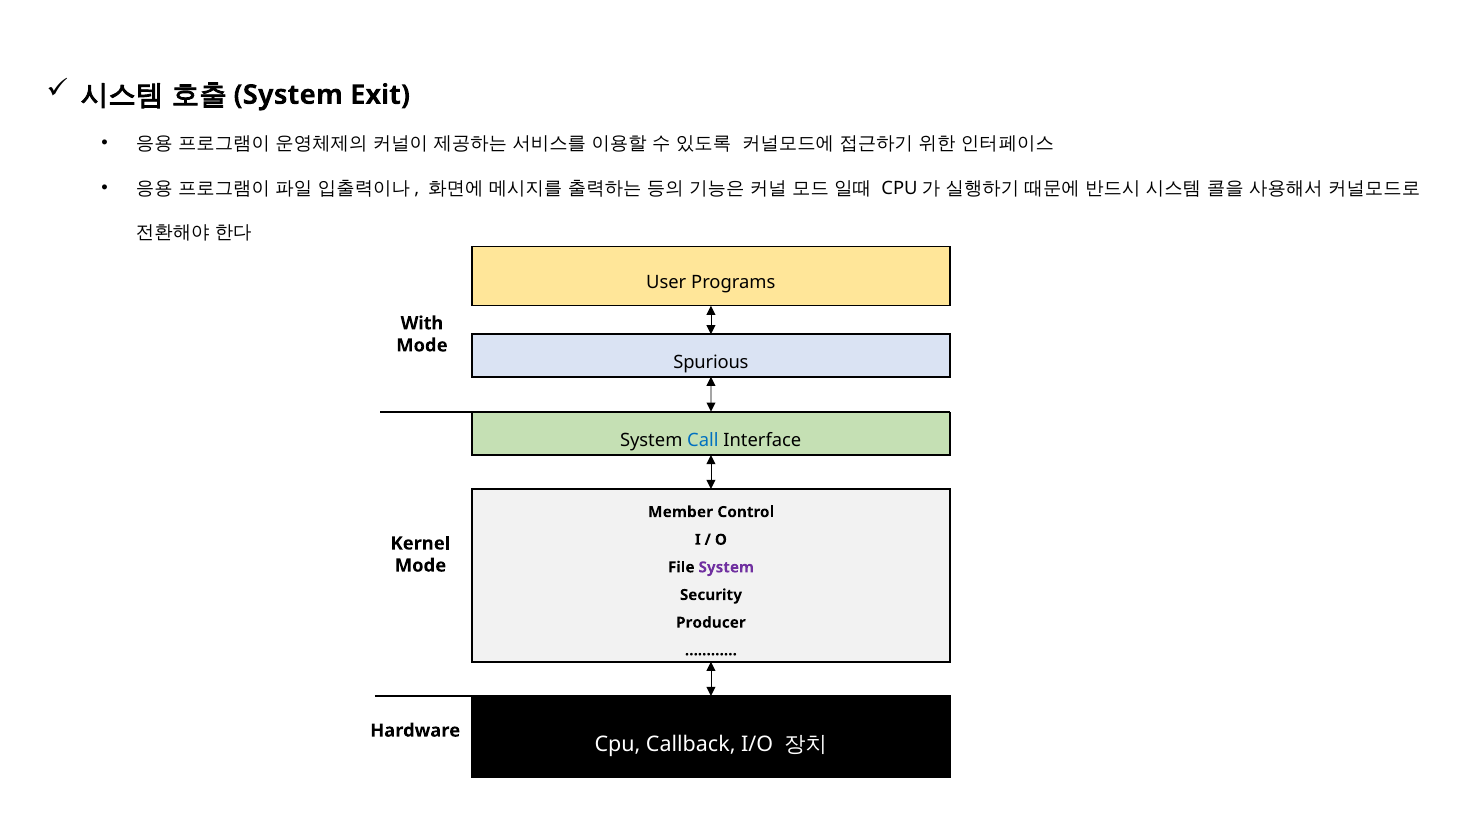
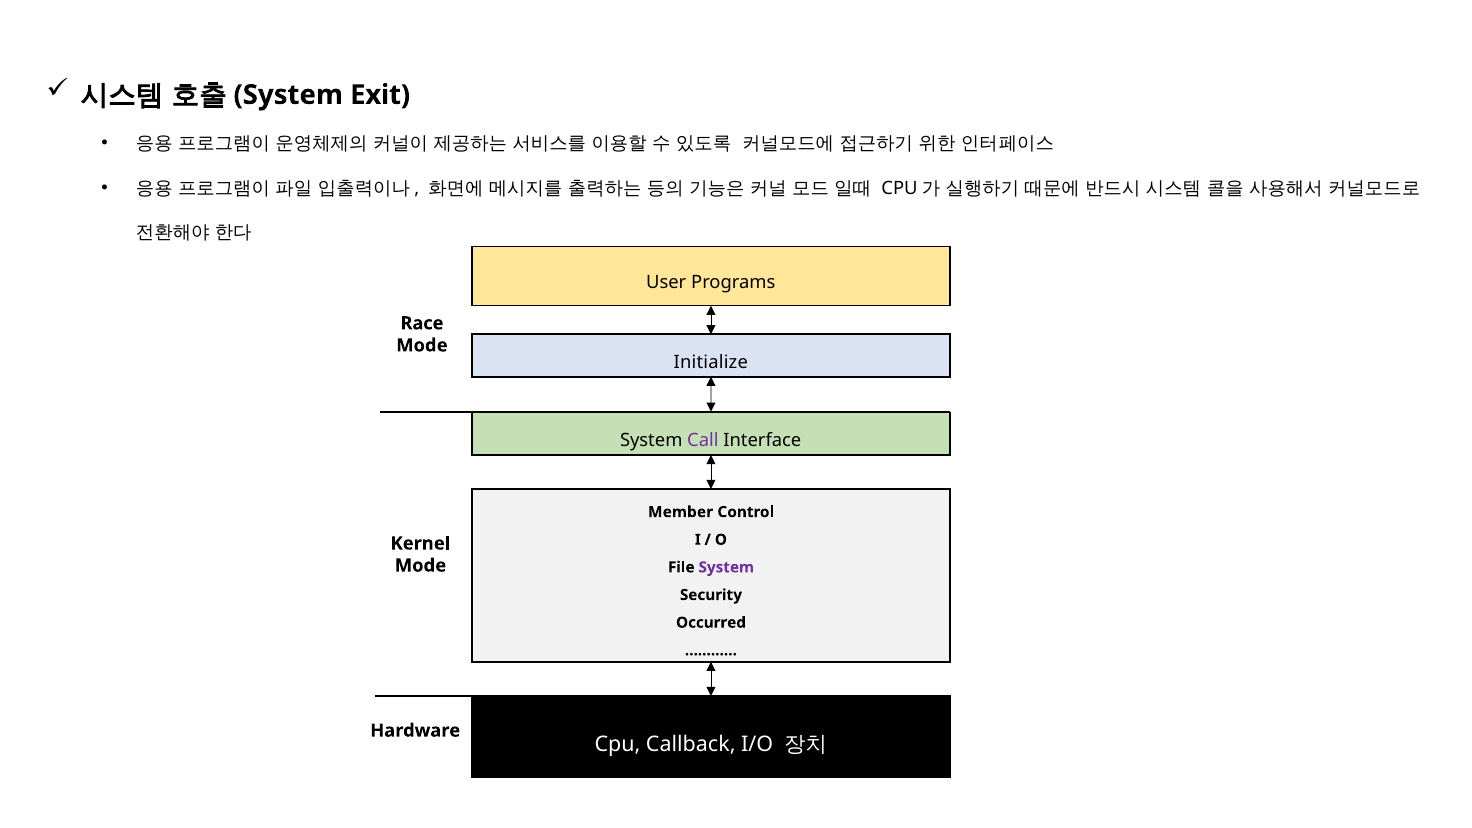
With: With -> Race (422, 323)
Spurious: Spurious -> Initialize (711, 362)
Call colour: blue -> purple (703, 440)
Producer: Producer -> Occurred (711, 623)
